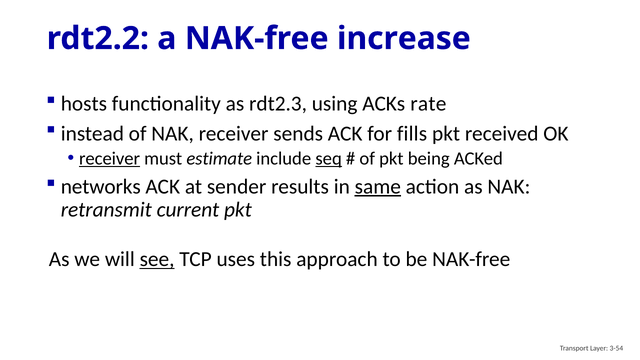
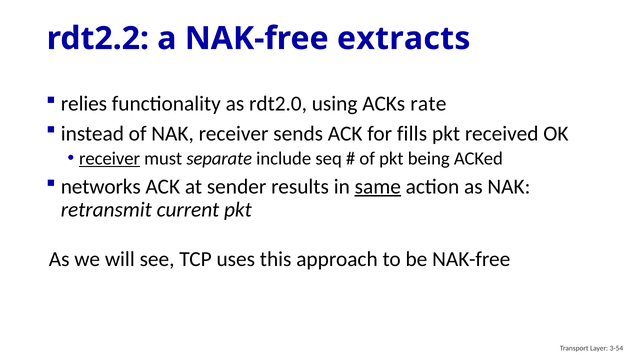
increase: increase -> extracts (404, 38)
hosts: hosts -> relies (84, 104)
rdt2.3: rdt2.3 -> rdt2.0 (278, 104)
estimate: estimate -> separate (219, 158)
seq underline: present -> none (329, 158)
see underline: present -> none (157, 259)
